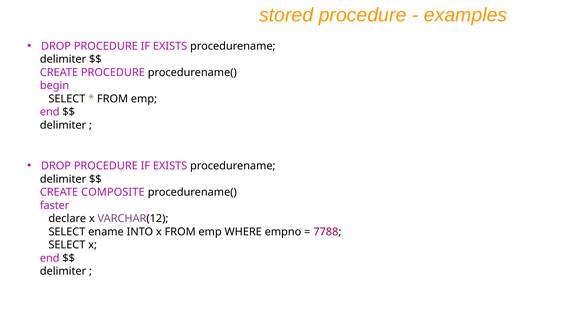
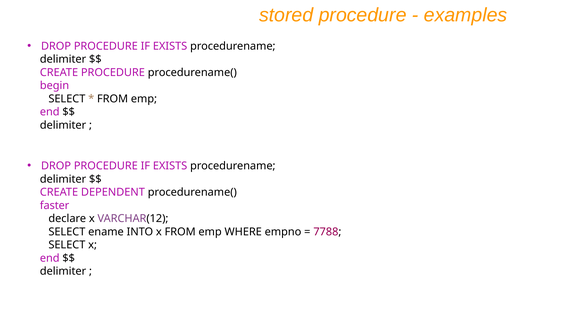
COMPOSITE: COMPOSITE -> DEPENDENT (113, 192)
